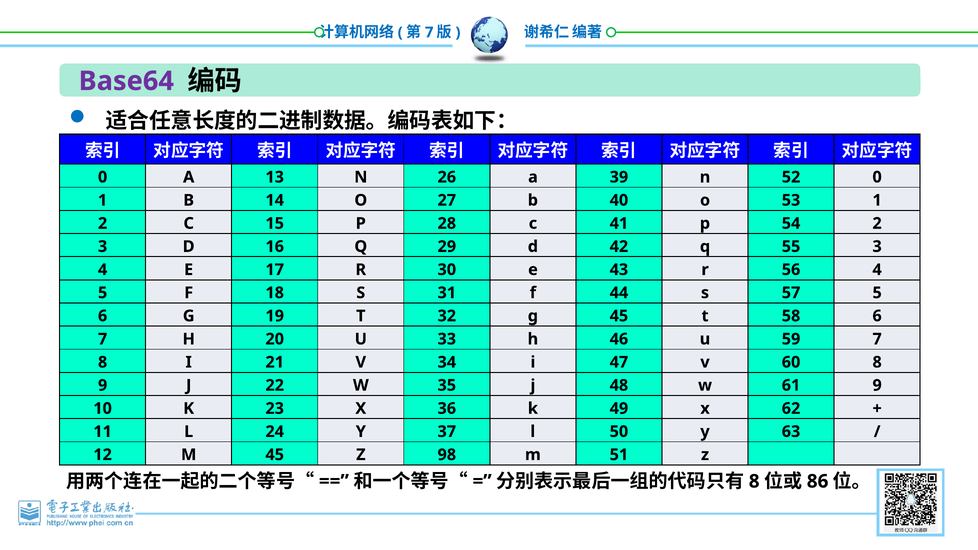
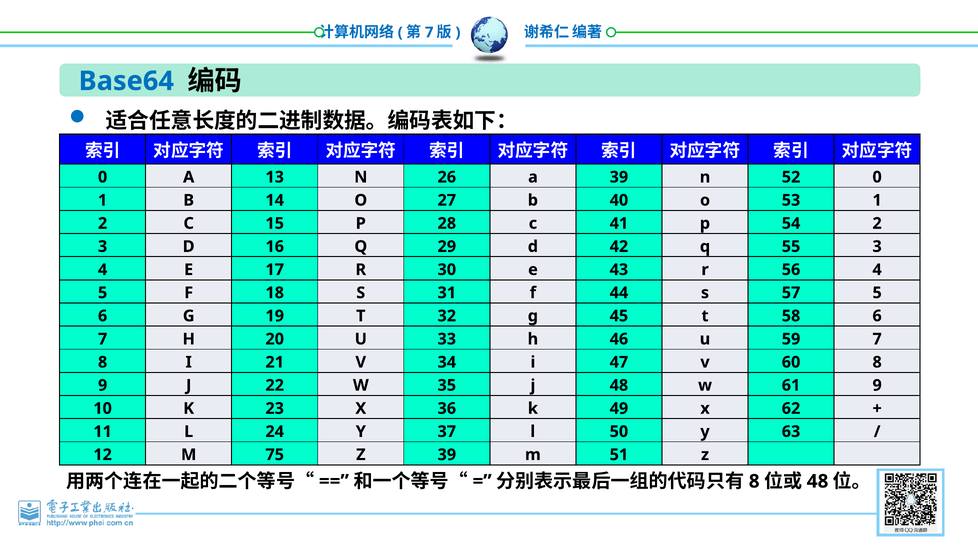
Base64 colour: purple -> blue (126, 81)
M 45: 45 -> 75 (275, 455)
Z 98: 98 -> 39 (447, 455)
86: 86 -> 48 (818, 481)
